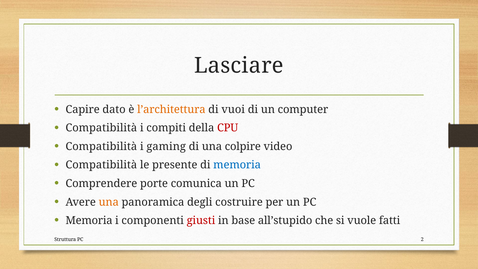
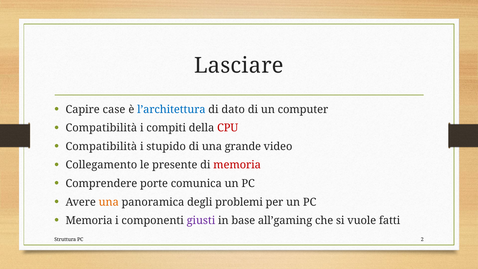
dato: dato -> case (114, 109)
l’architettura colour: orange -> blue (171, 109)
vuoi: vuoi -> dato (233, 109)
gaming: gaming -> stupido (166, 146)
colpire: colpire -> grande (243, 146)
Compatibilità: Compatibilità -> Collegamento (101, 165)
memoria colour: blue -> red (237, 165)
costruire: costruire -> problemi (239, 202)
giusti colour: red -> purple (201, 220)
all’stupido: all’stupido -> all’gaming (285, 220)
